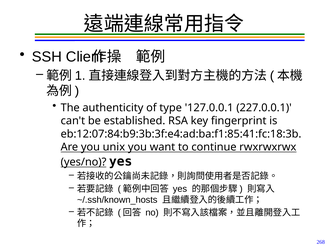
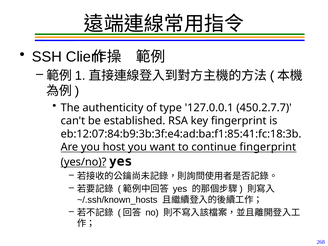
227.0.0.1: 227.0.0.1 -> 450.2.7.7 (264, 108)
unix: unix -> host (114, 147)
continue rwxrwxrwx: rwxrwxrwx -> fingerprint (268, 147)
